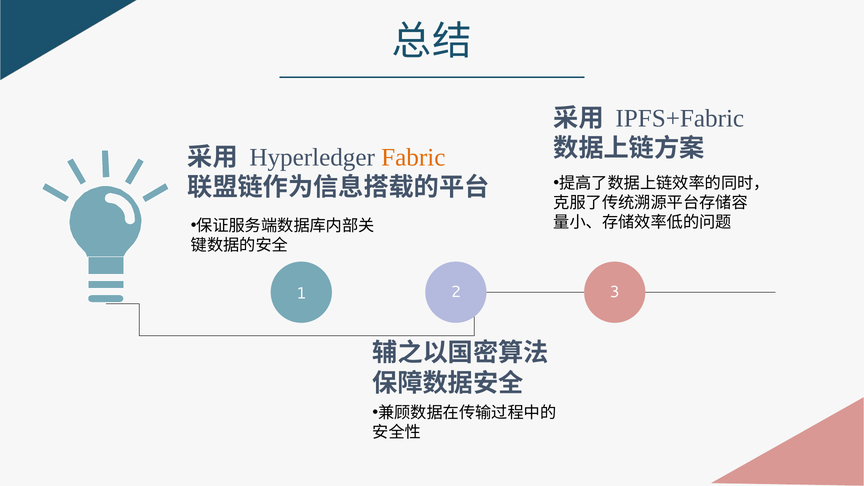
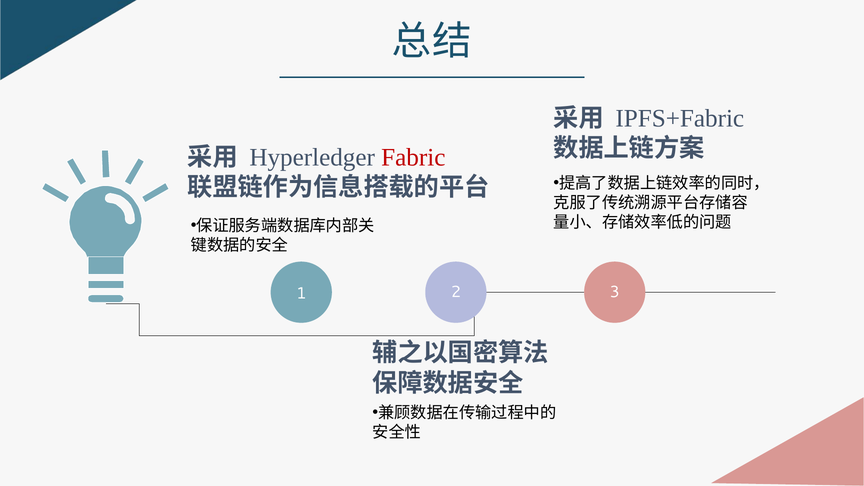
Fabric colour: orange -> red (413, 157)
